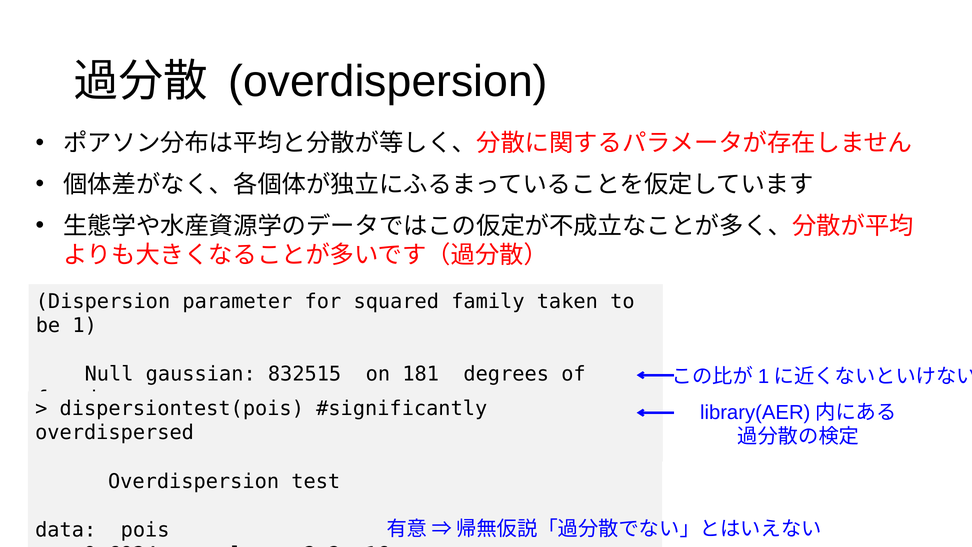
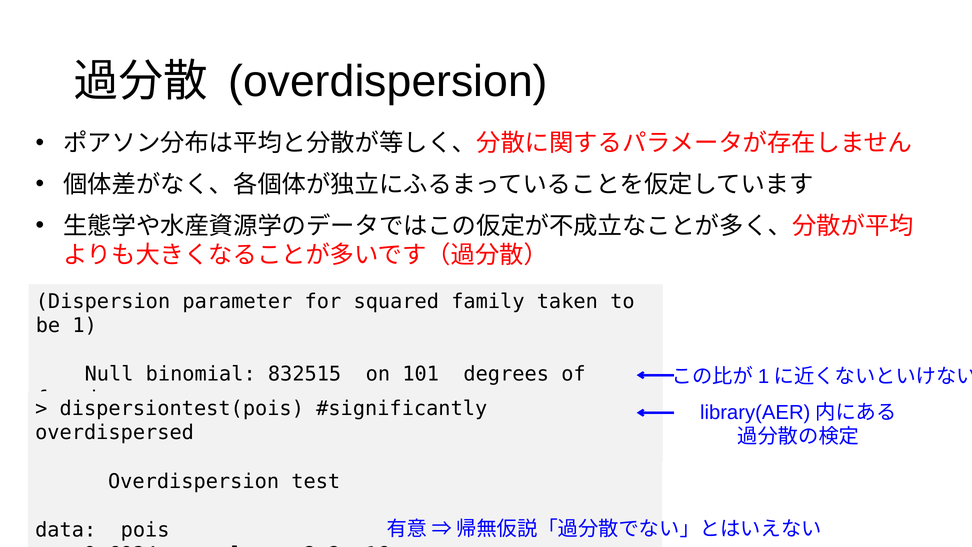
gaussian: gaussian -> binomial (201, 374)
181: 181 -> 101 (421, 374)
